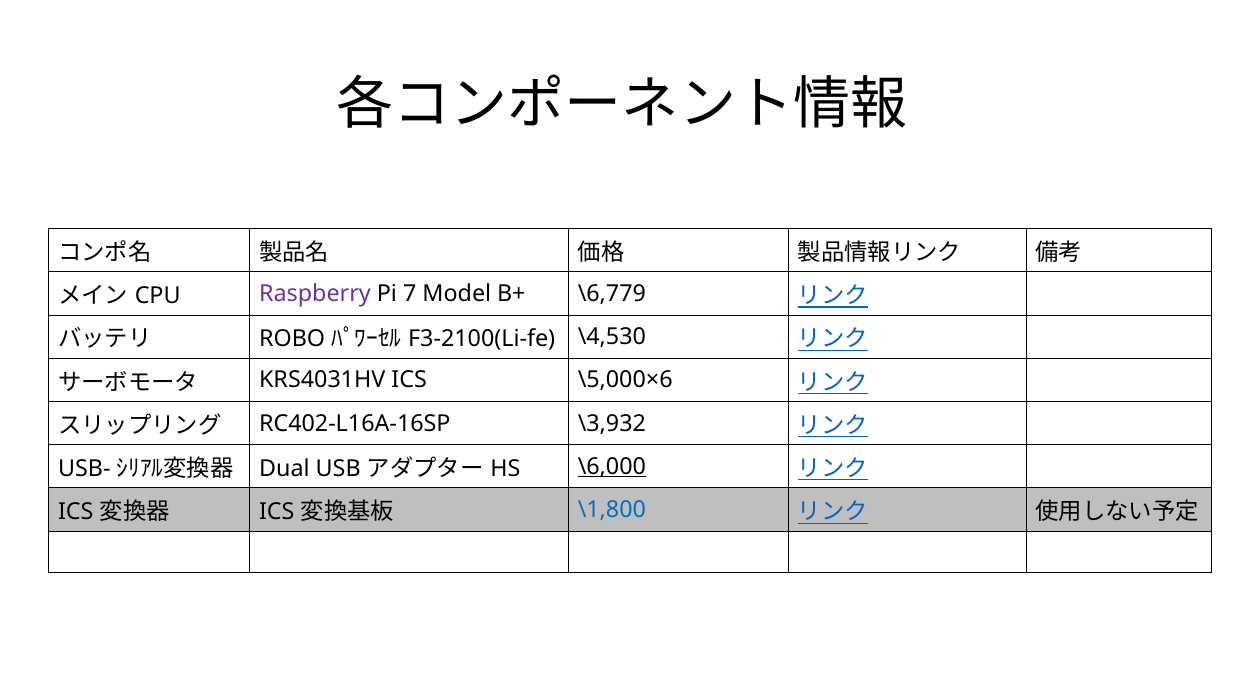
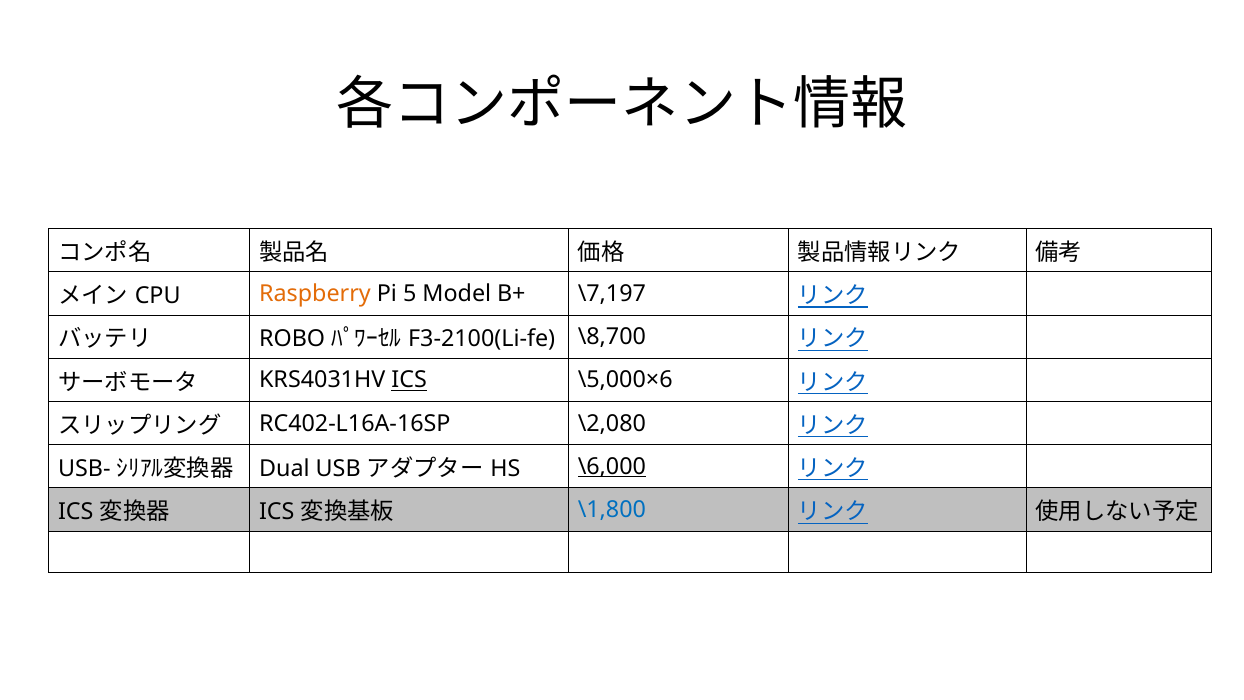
Raspberry colour: purple -> orange (315, 294)
7: 7 -> 5 (410, 294)
\6,779: \6,779 -> \7,197 (612, 294)
\4,530: \4,530 -> \8,700 (612, 337)
ICS underline: none -> present (409, 380)
\3,932: \3,932 -> \2,080 (612, 423)
